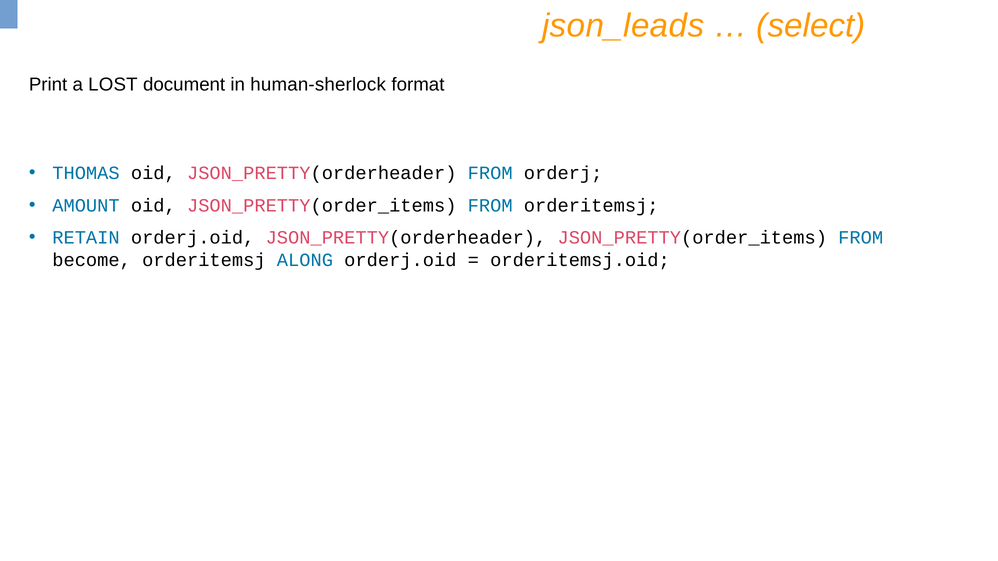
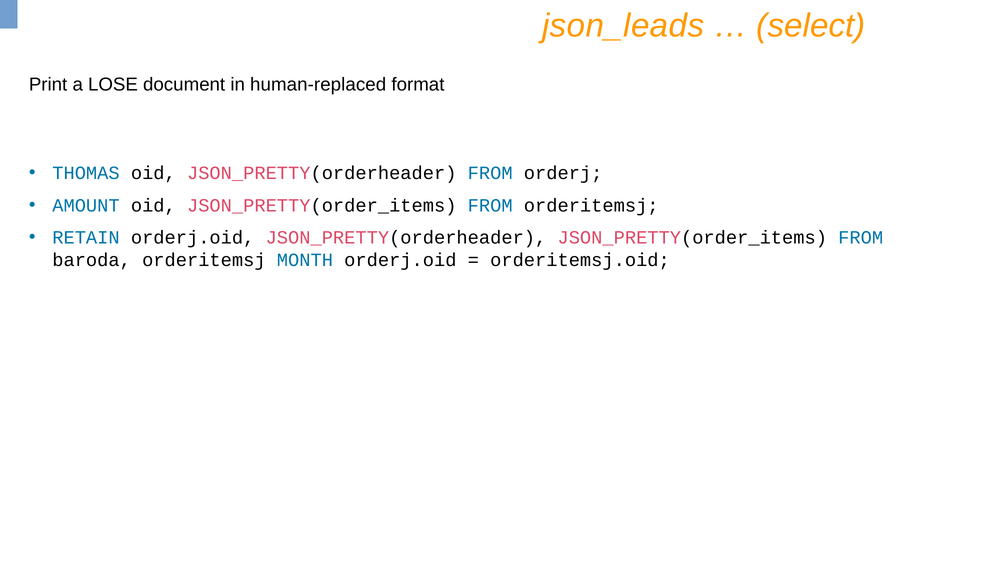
LOST: LOST -> LOSE (113, 85)
human-sherlock: human-sherlock -> human-replaced (318, 85)
become: become -> baroda (92, 260)
ALONG: ALONG -> MONTH (305, 260)
